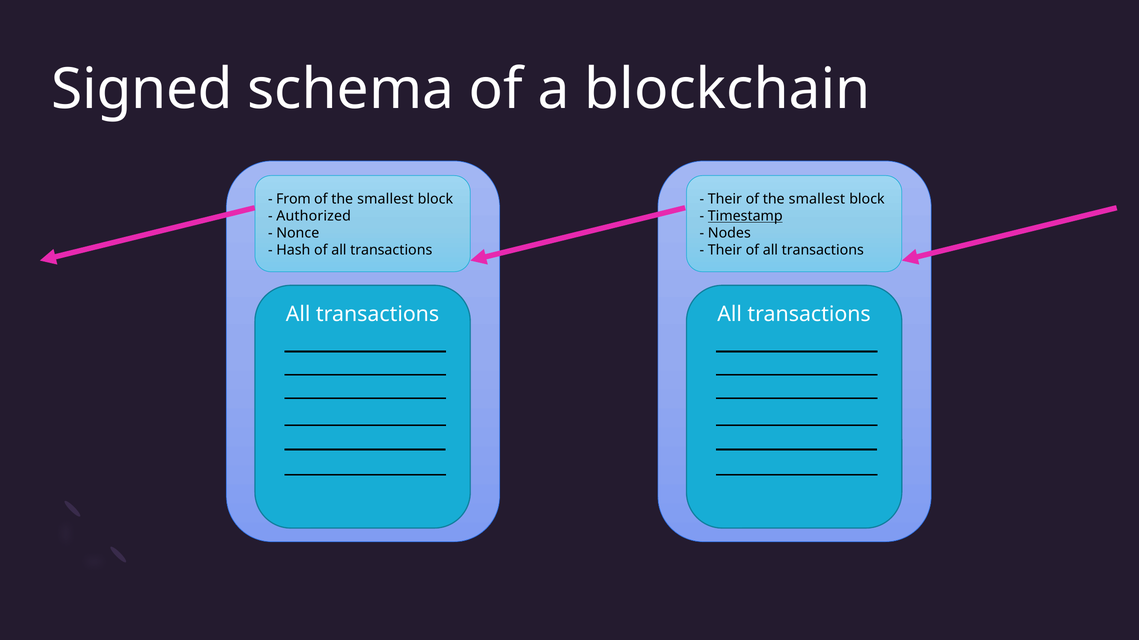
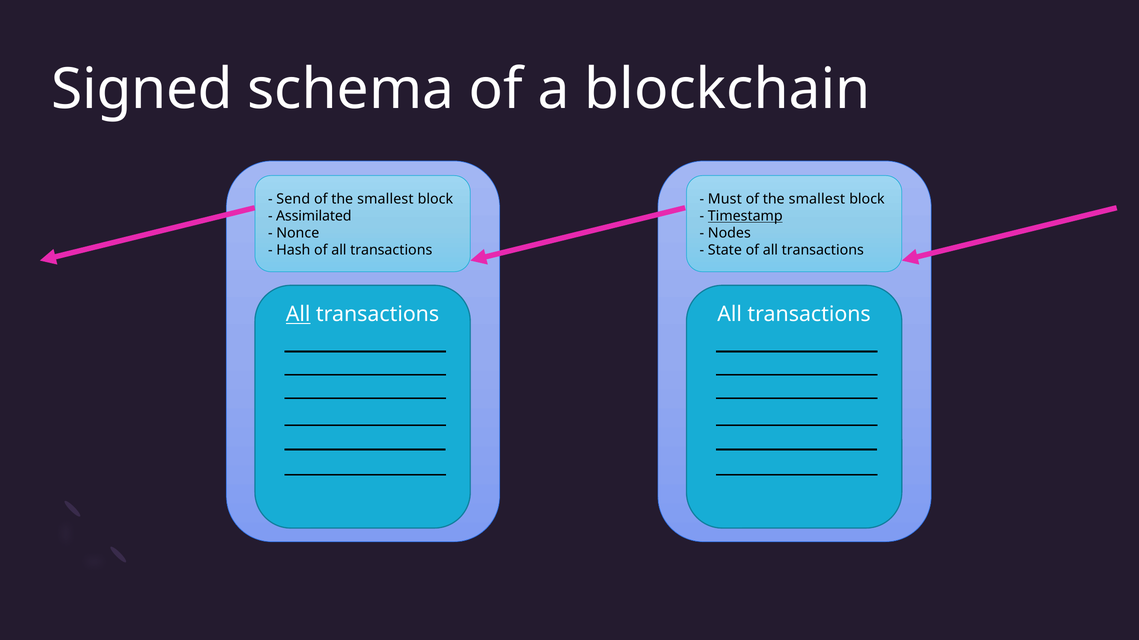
From: From -> Send (293, 199)
Their: Their -> Must (725, 199)
Authorized: Authorized -> Assimilated (314, 216)
Their: Their -> State (725, 250)
All underline: none -> present (298, 315)
